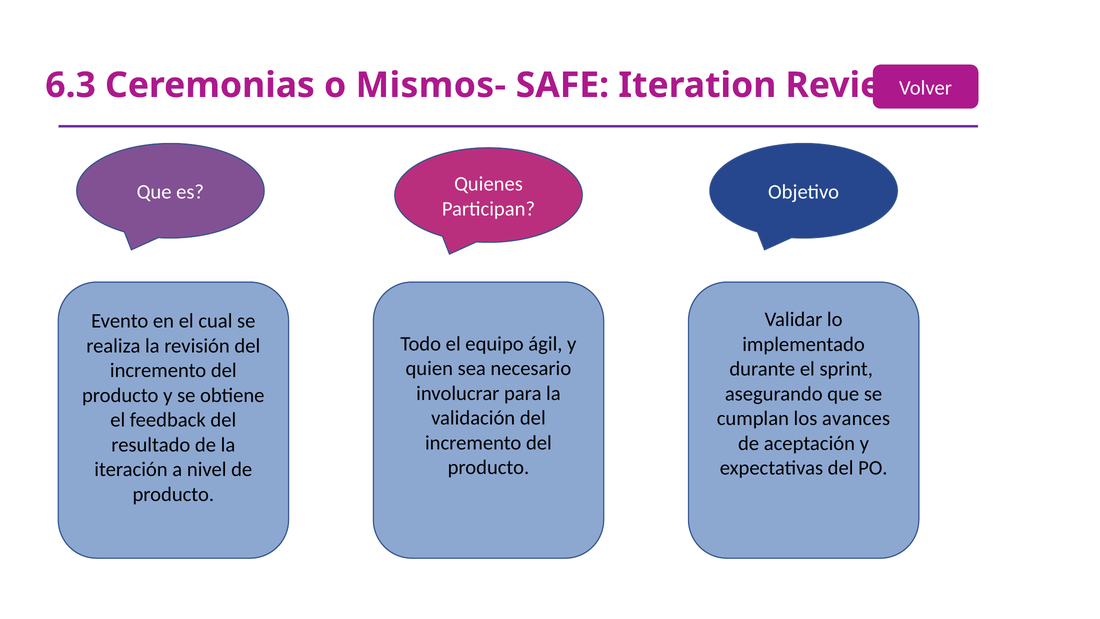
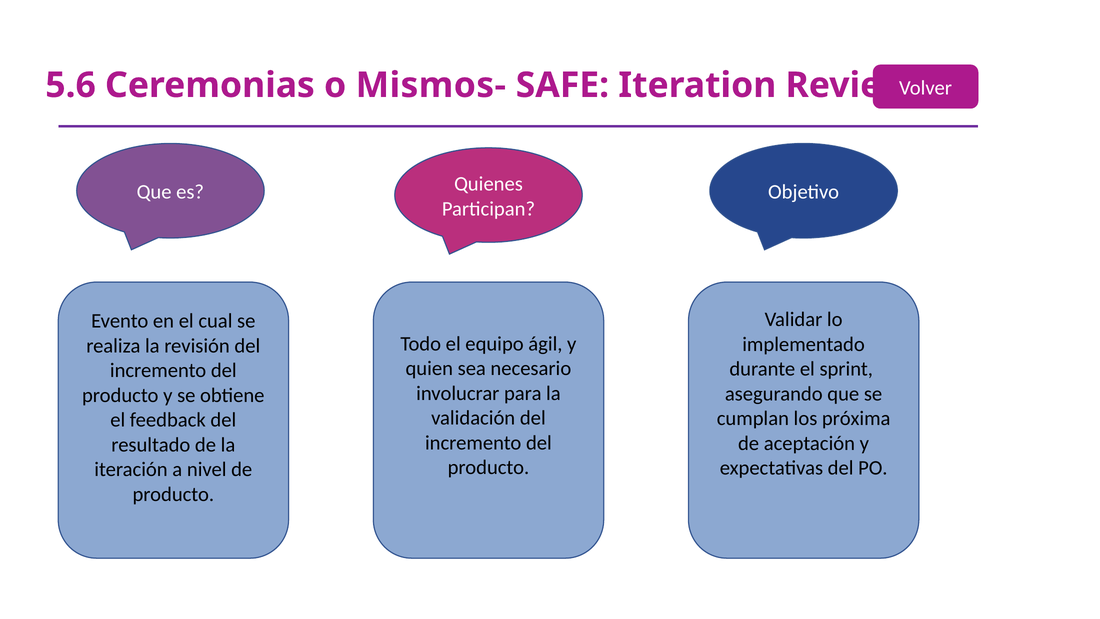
6.3: 6.3 -> 5.6 (71, 85)
avances: avances -> próxima (856, 418)
